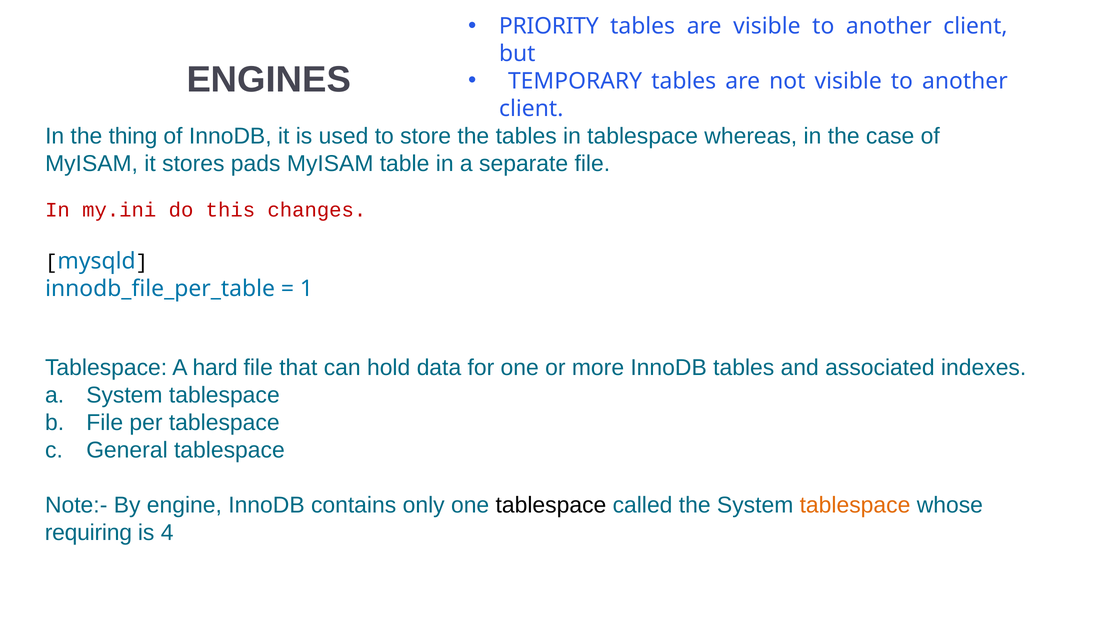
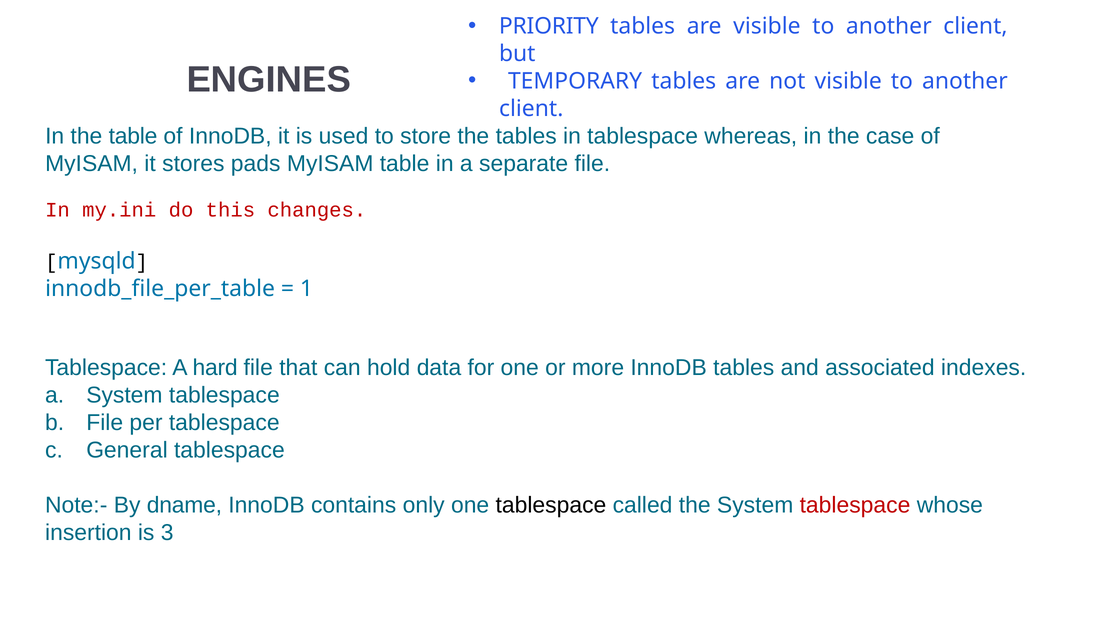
the thing: thing -> table (133, 136)
engine: engine -> dname (184, 505)
tablespace colour: orange -> red (855, 505)
requiring: requiring -> insertion (88, 532)
4: 4 -> 3 (167, 532)
